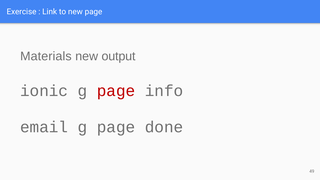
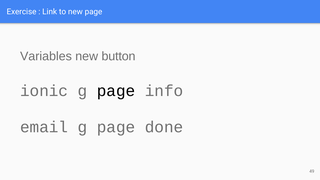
Materials: Materials -> Variables (46, 56)
output: output -> button (119, 56)
page colour: red -> black (116, 91)
